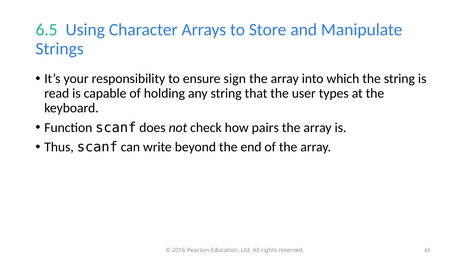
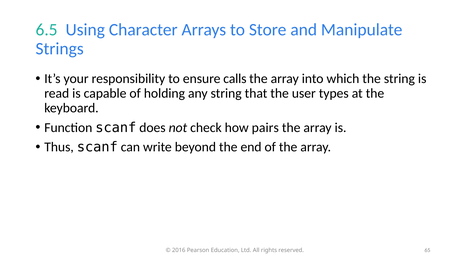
sign: sign -> calls (235, 79)
